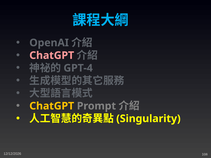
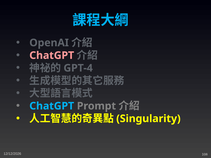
ChatGPT colour: yellow -> light blue (52, 106)
